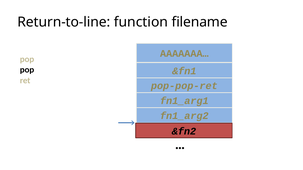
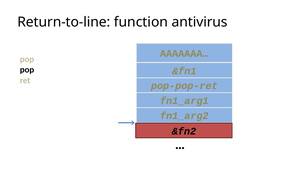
filename: filename -> antivirus (200, 22)
